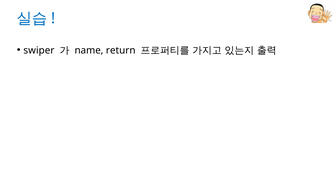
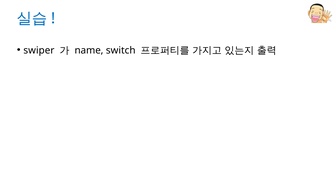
return: return -> switch (121, 50)
